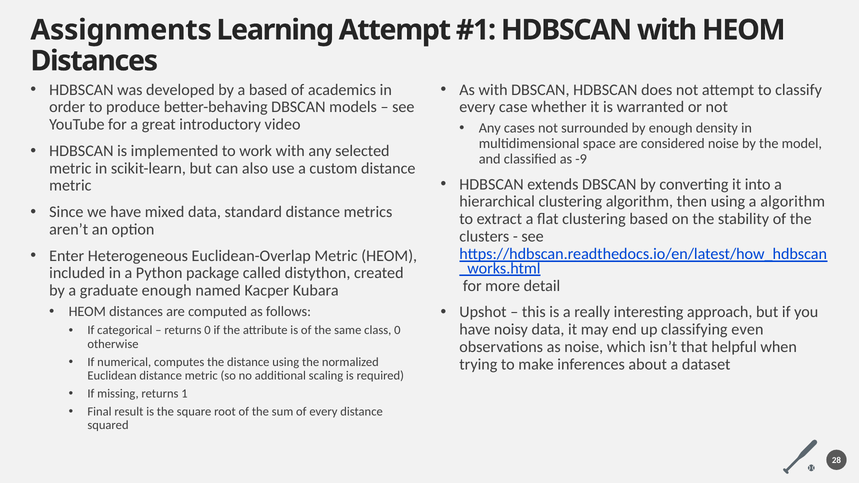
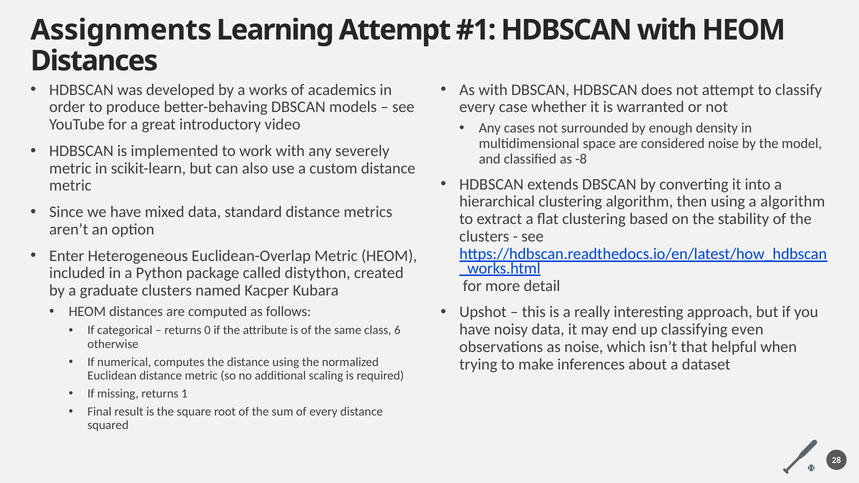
a based: based -> works (268, 90)
selected: selected -> severely (362, 151)
-9: -9 -> -8 (581, 159)
graduate enough: enough -> clusters (167, 291)
class 0: 0 -> 6 (397, 330)
